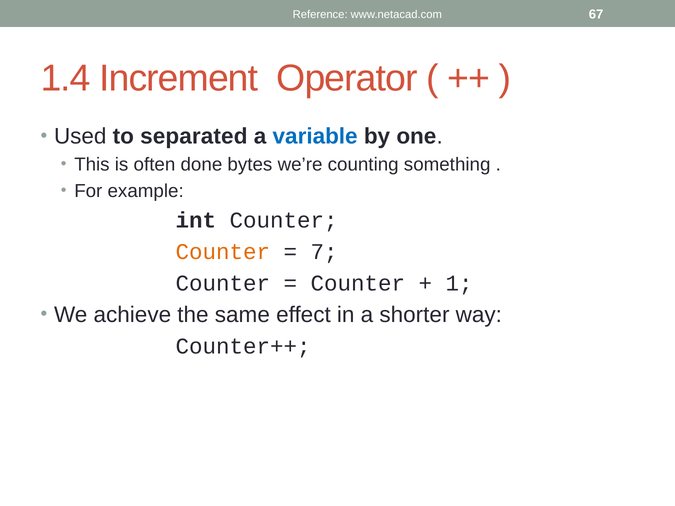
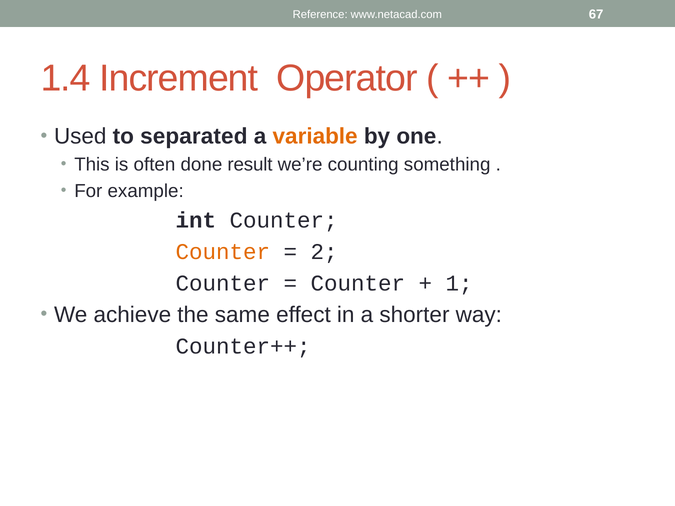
variable colour: blue -> orange (315, 137)
bytes: bytes -> result (250, 165)
7: 7 -> 2 (324, 252)
